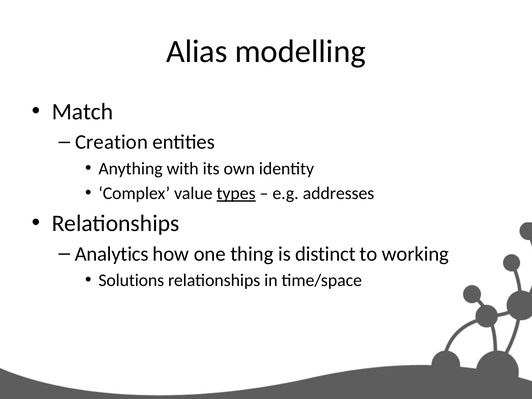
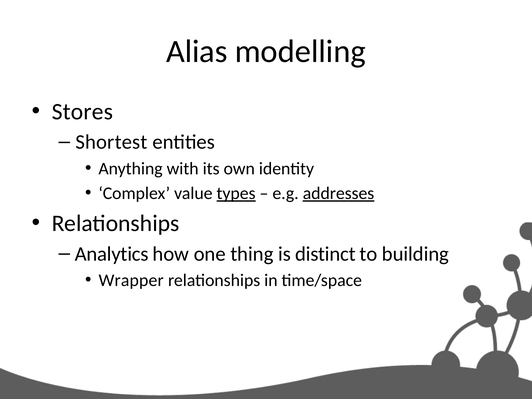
Match: Match -> Stores (82, 112)
Creation: Creation -> Shortest (111, 142)
addresses underline: none -> present (339, 193)
working: working -> building (415, 254)
Solutions: Solutions -> Wrapper (131, 280)
